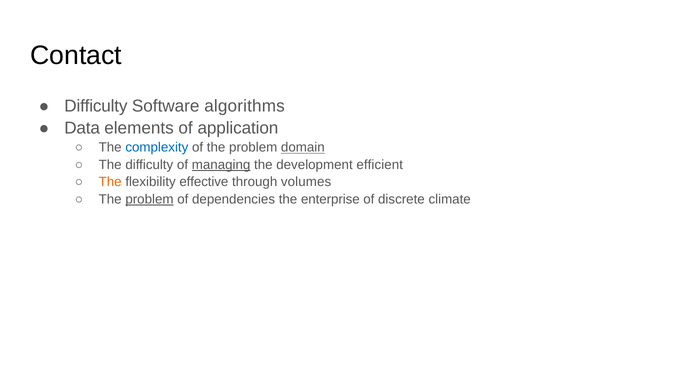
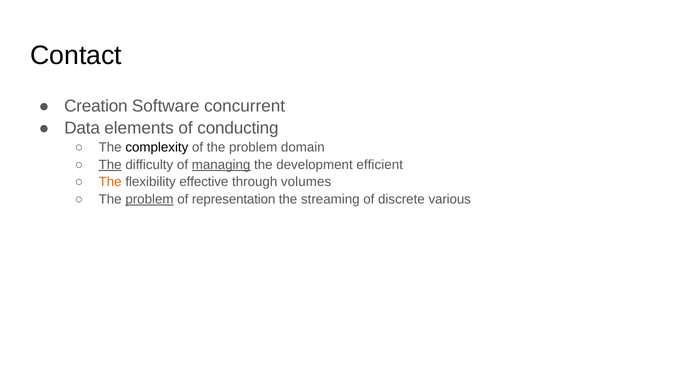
Difficulty: Difficulty -> Creation (96, 106)
algorithms: algorithms -> concurrent (245, 106)
application: application -> conducting (238, 128)
complexity colour: blue -> black (157, 147)
domain underline: present -> none (303, 147)
The underline: none -> present (110, 164)
dependencies: dependencies -> representation (234, 199)
enterprise: enterprise -> streaming (330, 199)
climate: climate -> various (450, 199)
